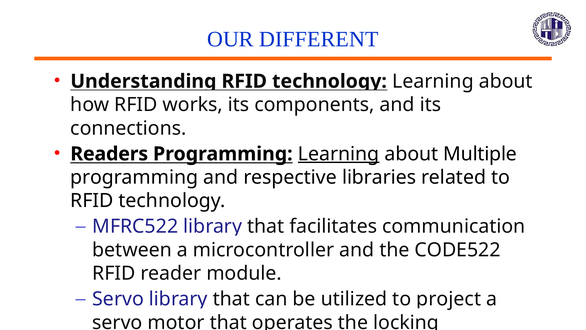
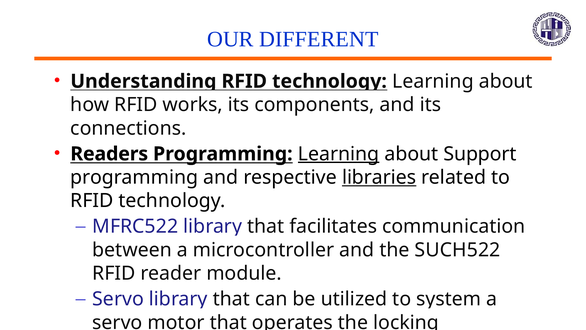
Multiple: Multiple -> Support (480, 154)
libraries underline: none -> present (379, 177)
CODE522: CODE522 -> SUCH522 (458, 250)
project: project -> system (449, 299)
